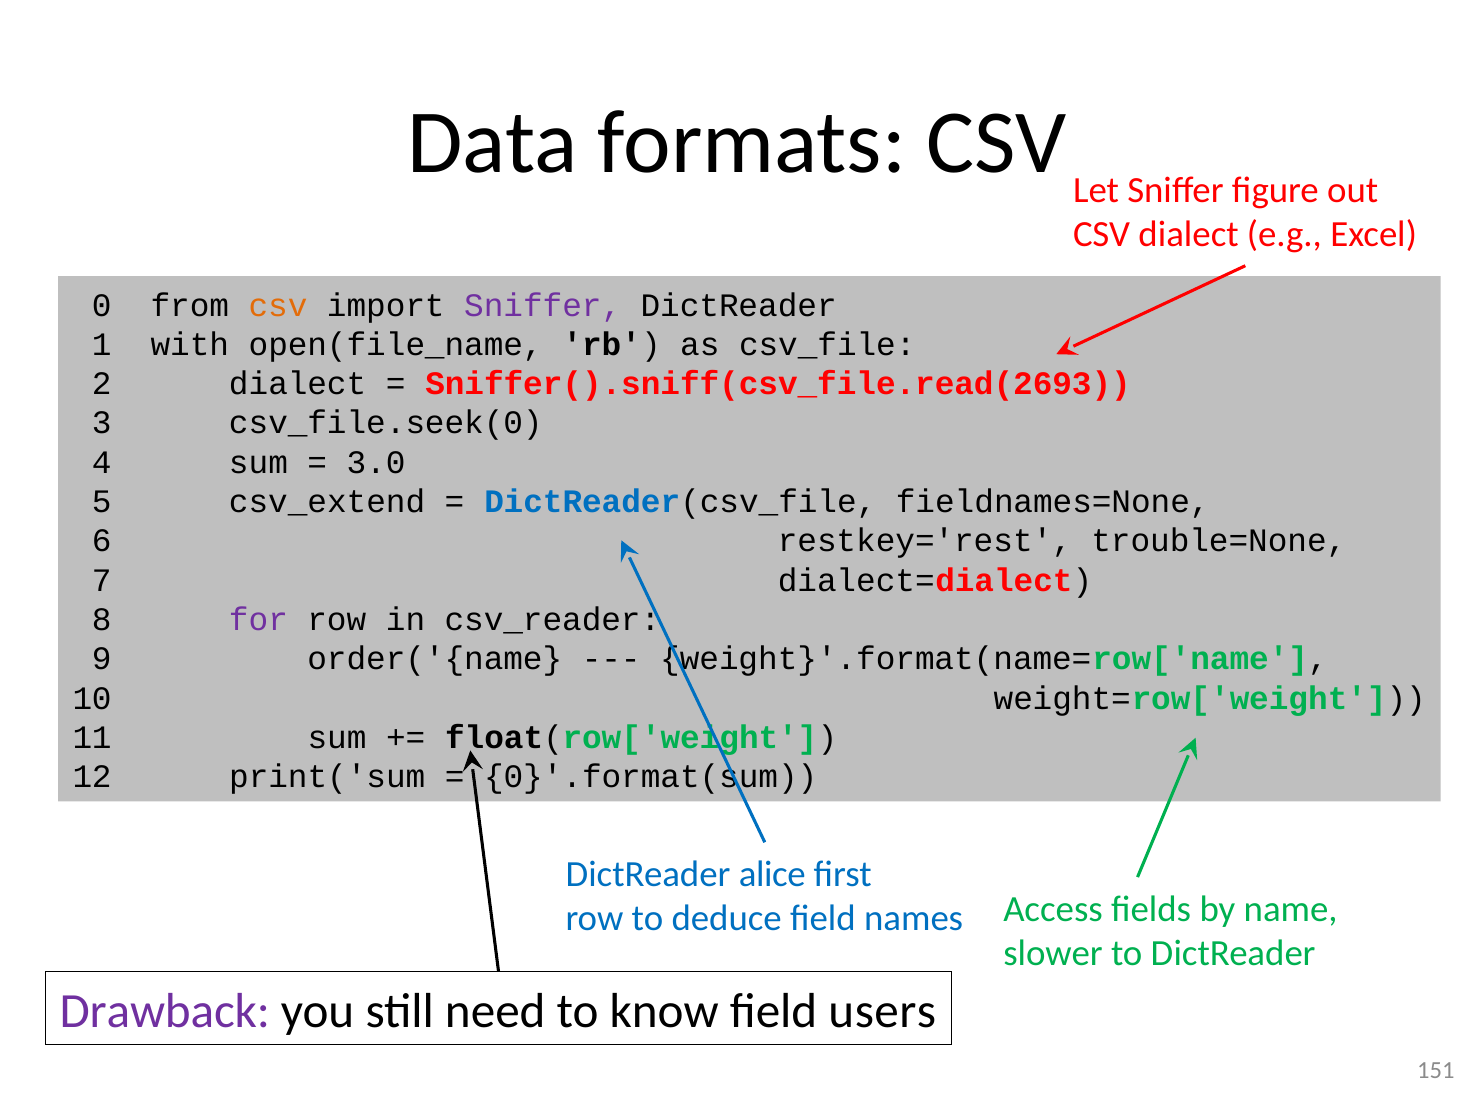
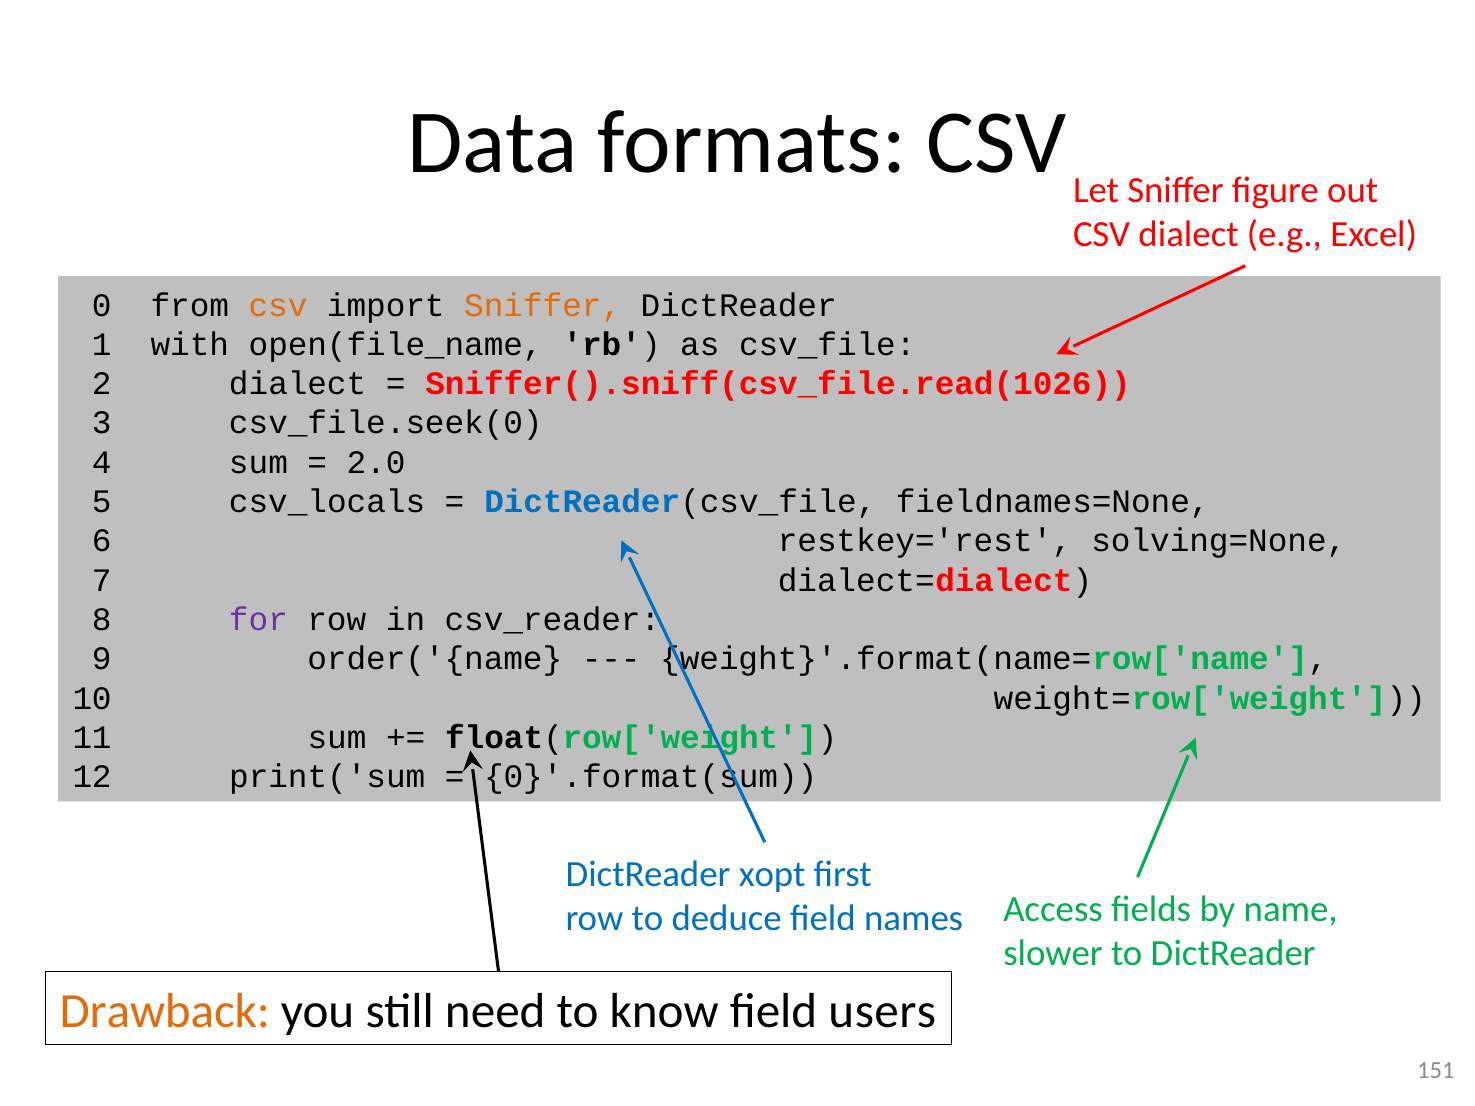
Sniffer colour: purple -> orange (543, 305)
Sniffer().sniff(csv_file.read(2693: Sniffer().sniff(csv_file.read(2693 -> Sniffer().sniff(csv_file.read(1026 (778, 384)
3.0: 3.0 -> 2.0 (376, 463)
csv_extend: csv_extend -> csv_locals (327, 502)
trouble=None: trouble=None -> solving=None (1219, 541)
alice: alice -> xopt (772, 874)
Drawback colour: purple -> orange (165, 1011)
